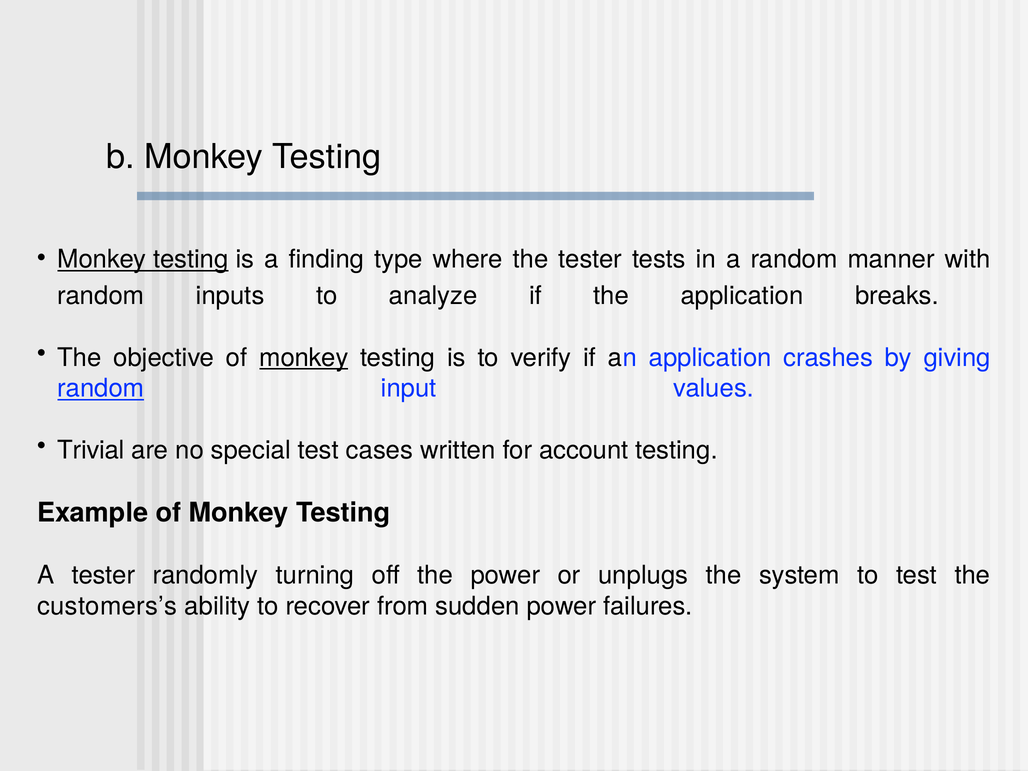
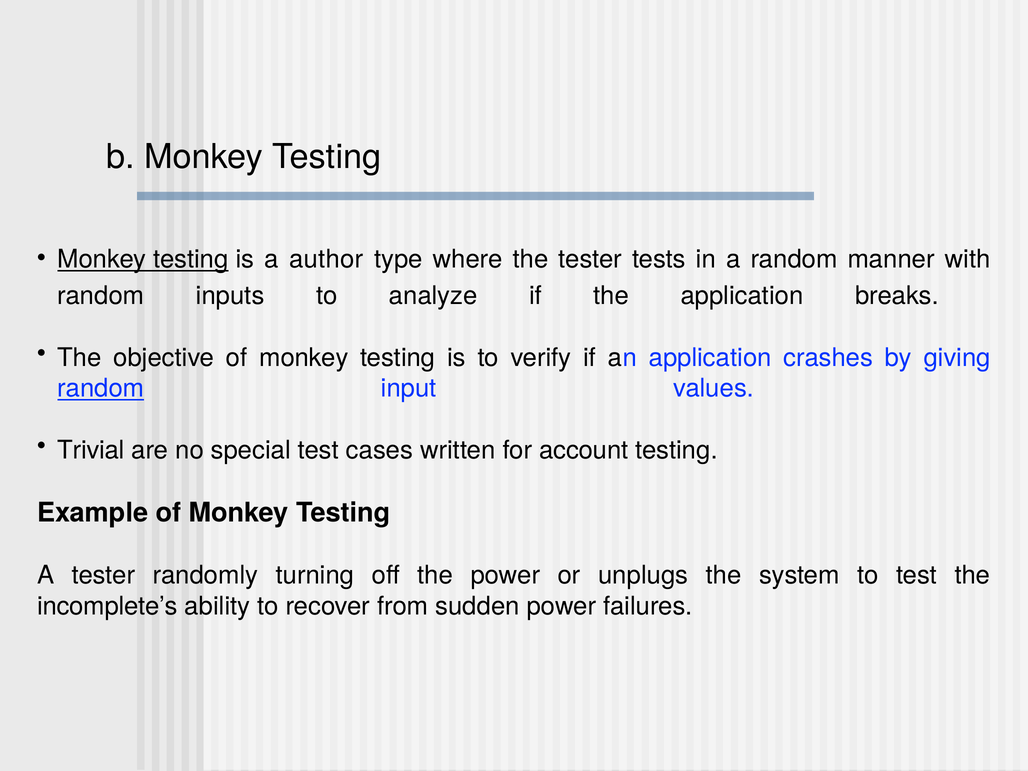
finding: finding -> author (326, 259)
monkey underline: present -> none (304, 358)
customers’s: customers’s -> incomplete’s (107, 606)
